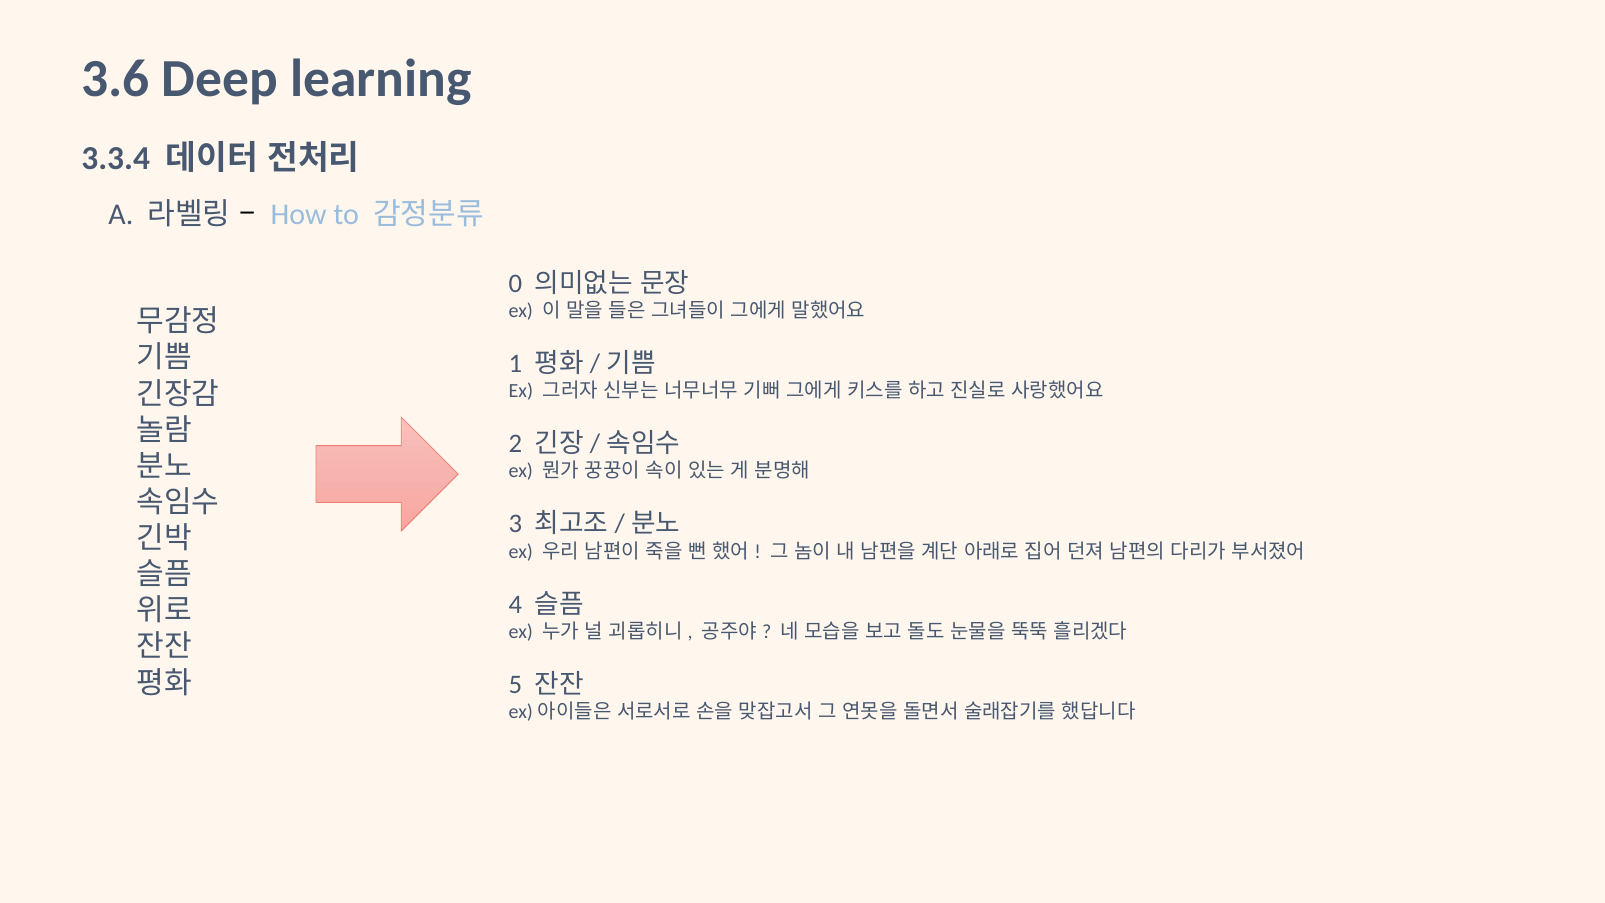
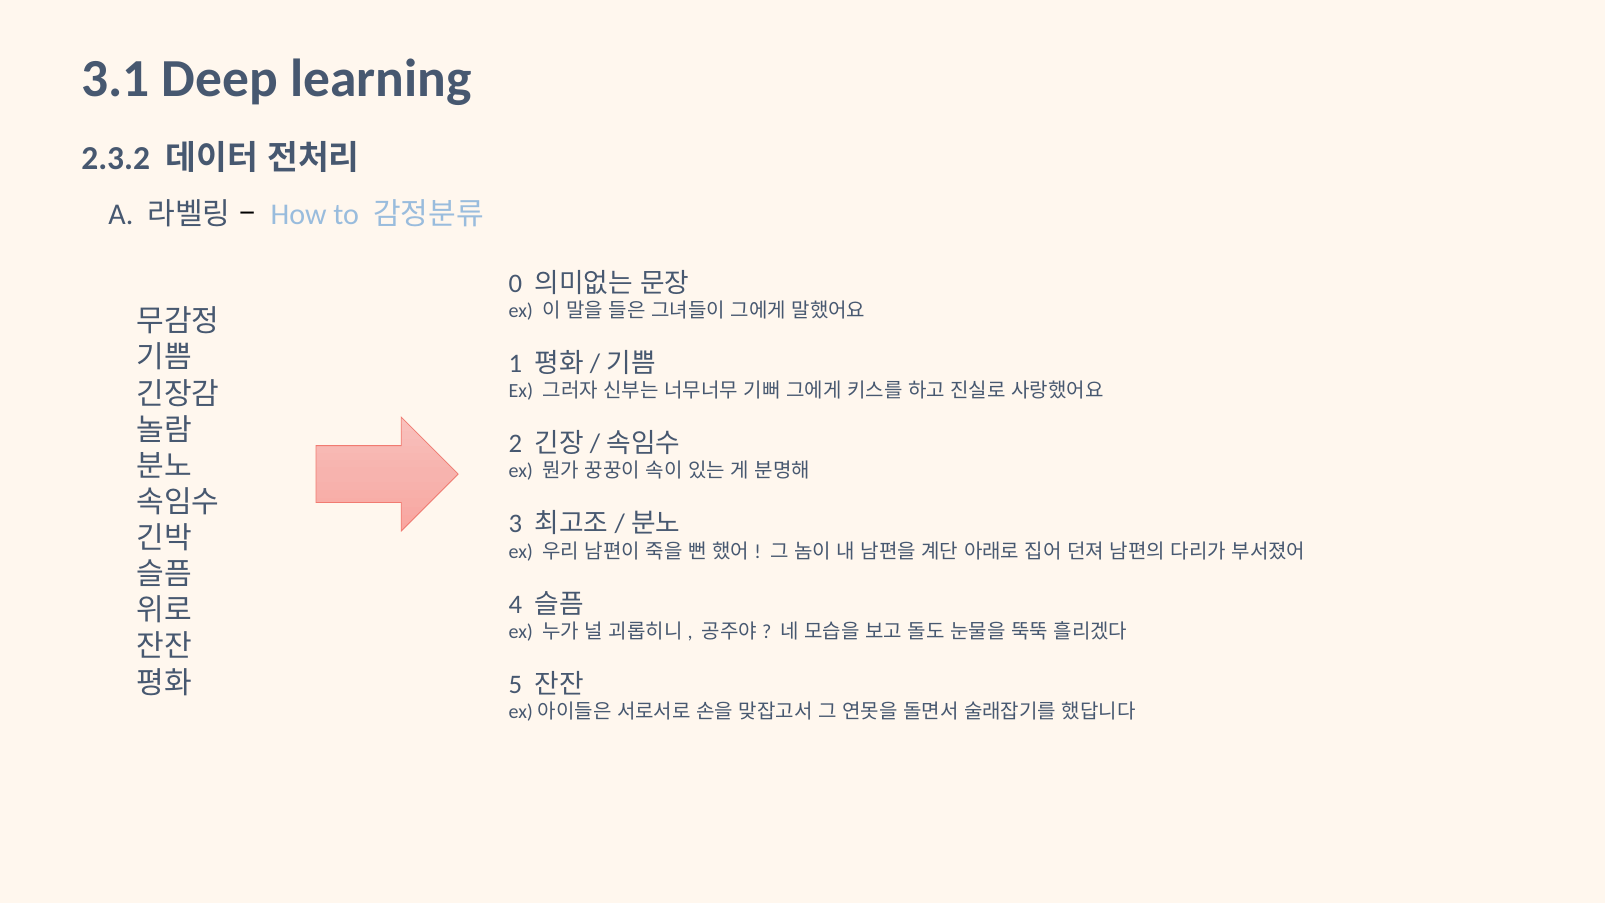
3.6: 3.6 -> 3.1 (116, 79)
3.3.4: 3.3.4 -> 2.3.2 (116, 159)
